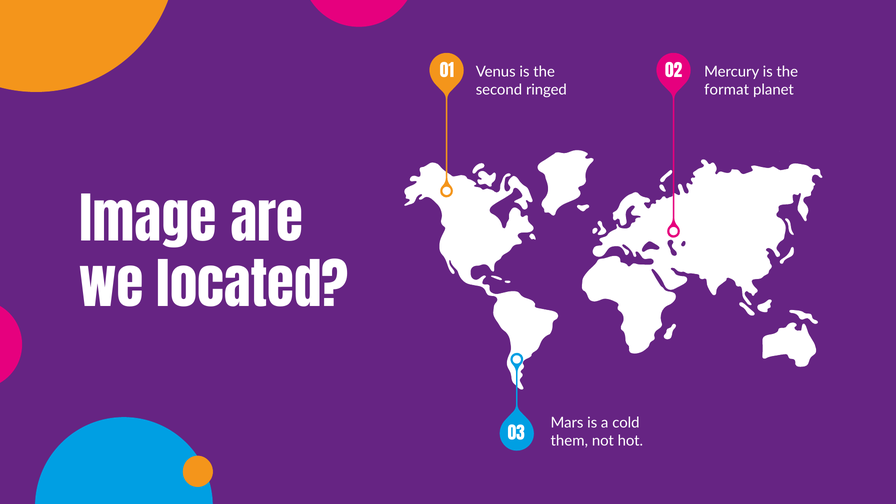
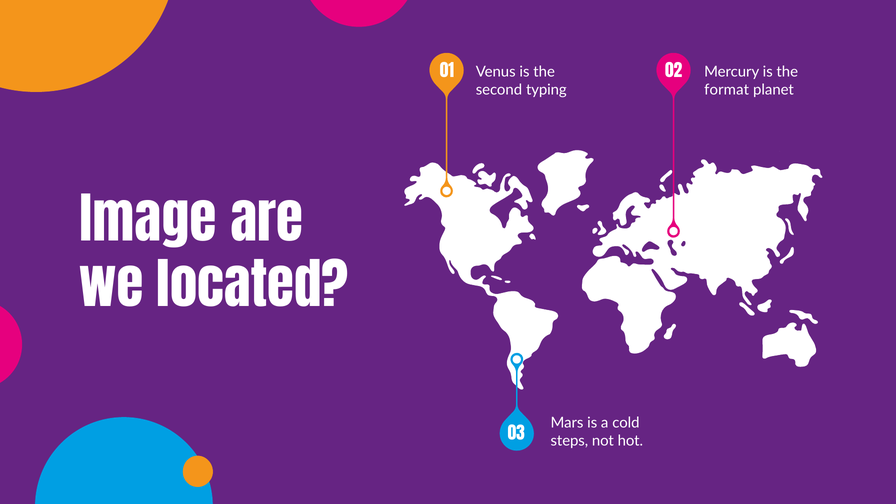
ringed: ringed -> typing (546, 90)
them: them -> steps (569, 441)
